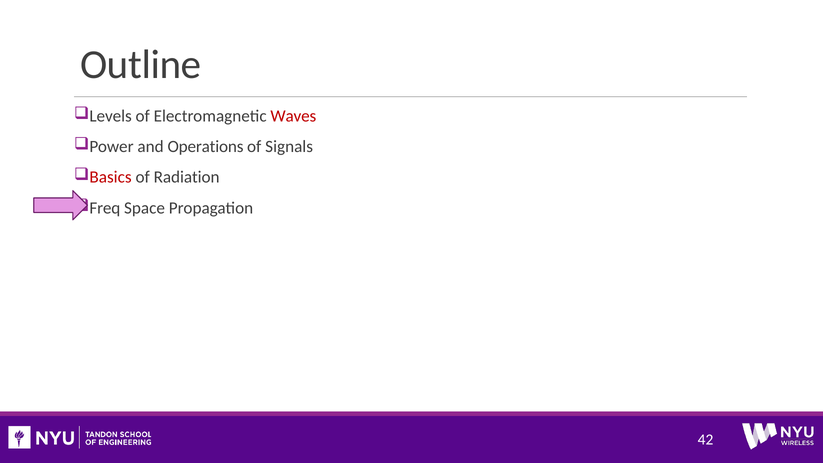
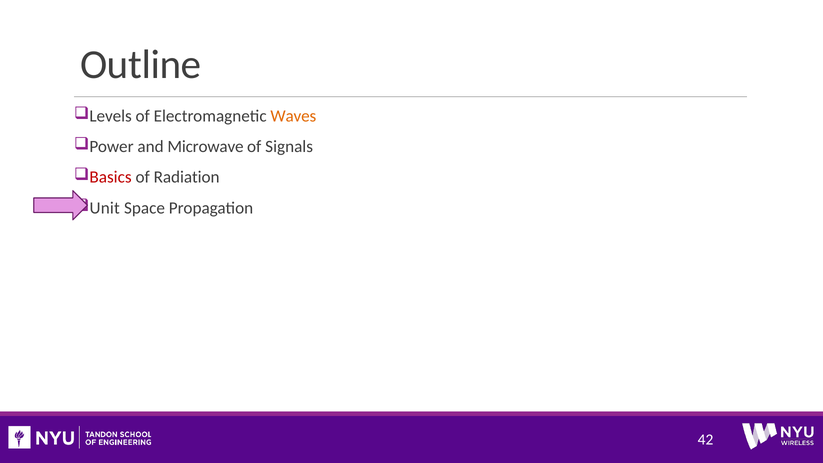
Waves colour: red -> orange (293, 116)
Operations: Operations -> Microwave (205, 147)
Freq: Freq -> Unit (105, 208)
